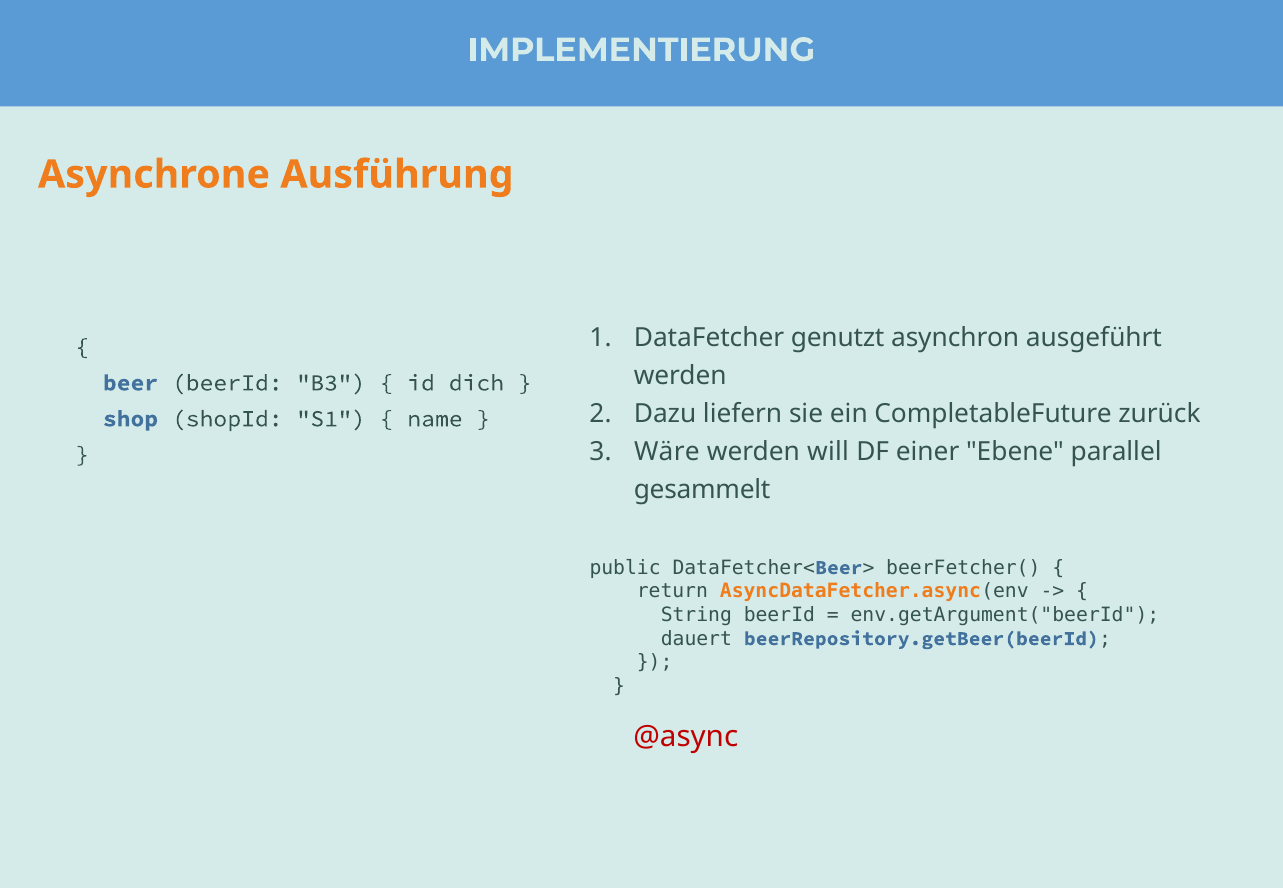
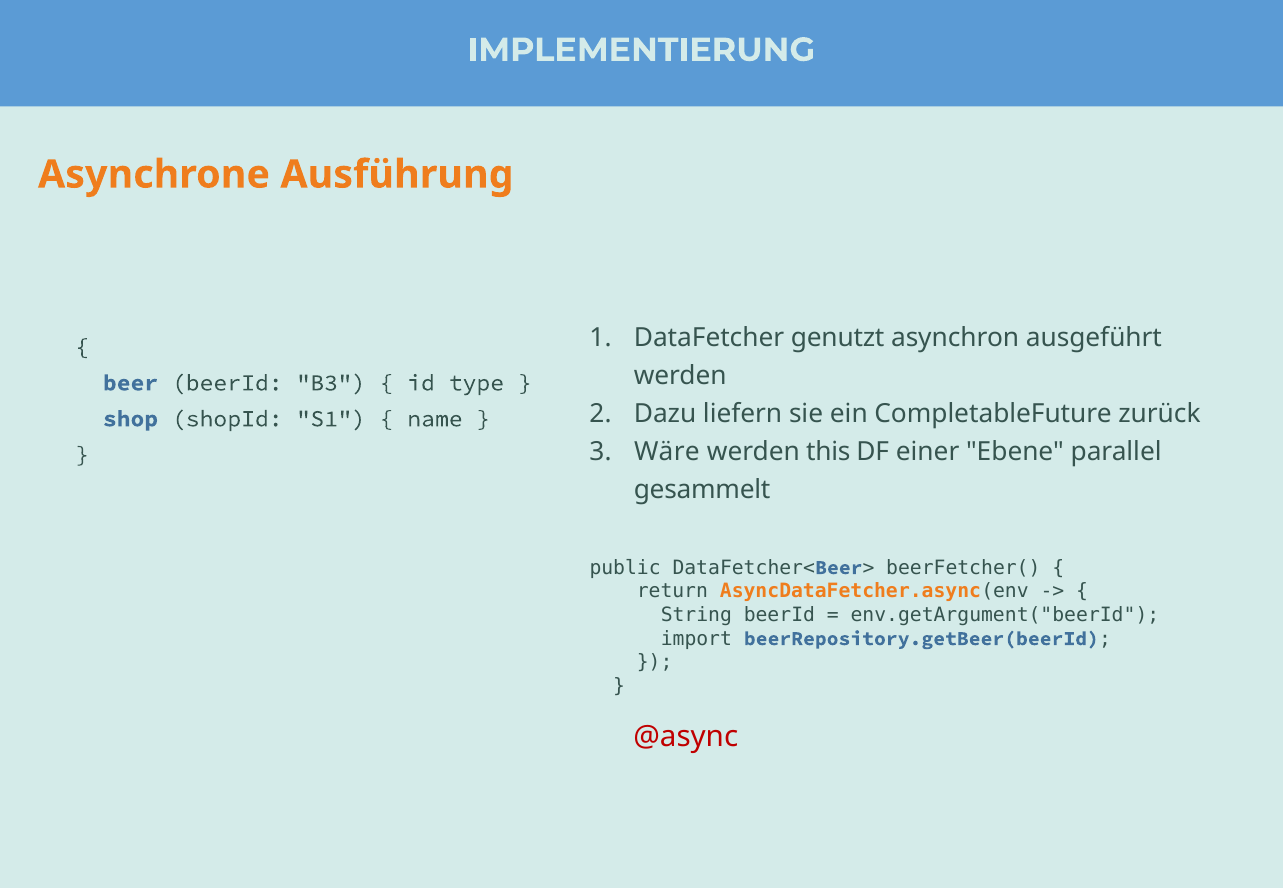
dich: dich -> type (476, 383)
will: will -> this (828, 452)
dauert: dauert -> import (696, 639)
